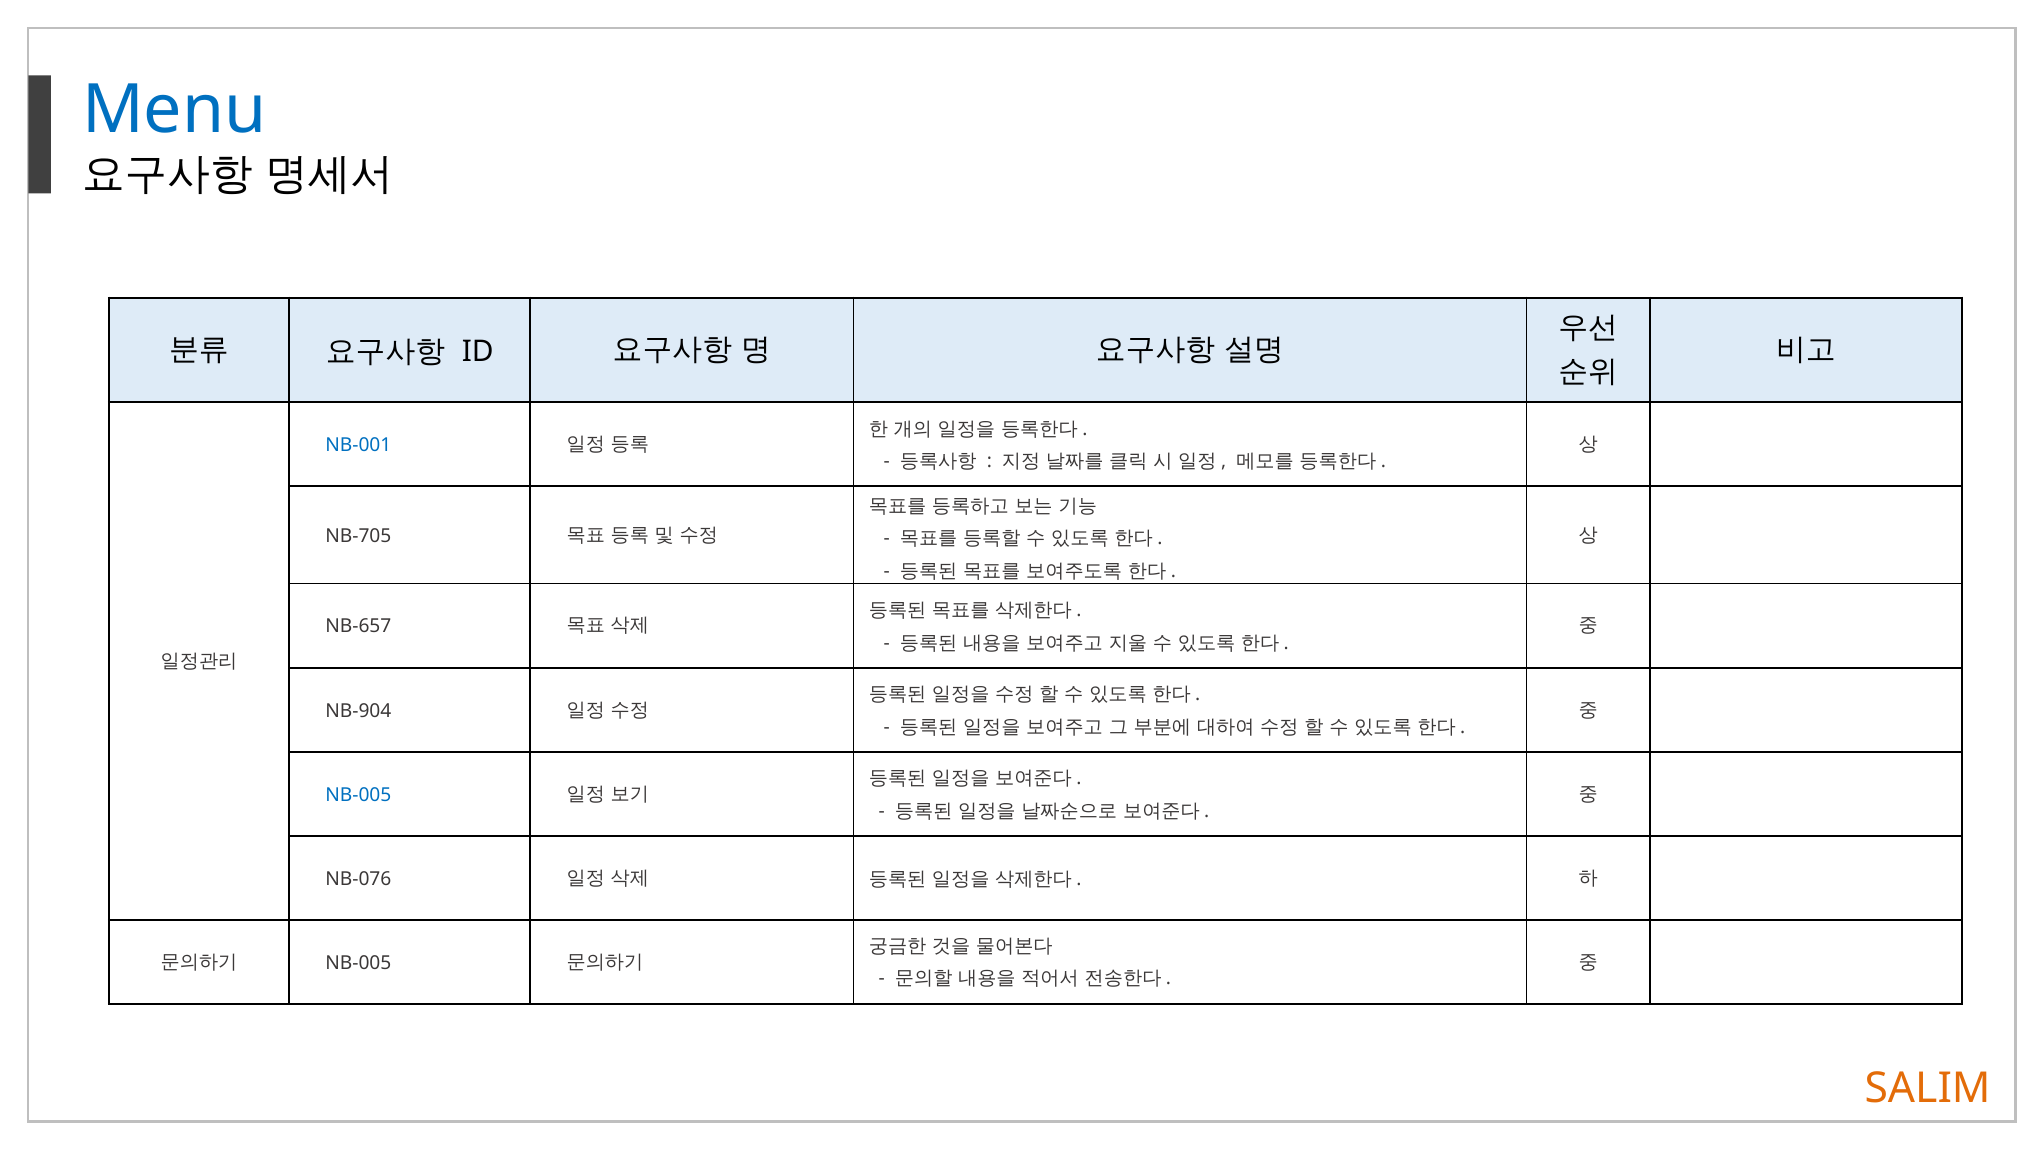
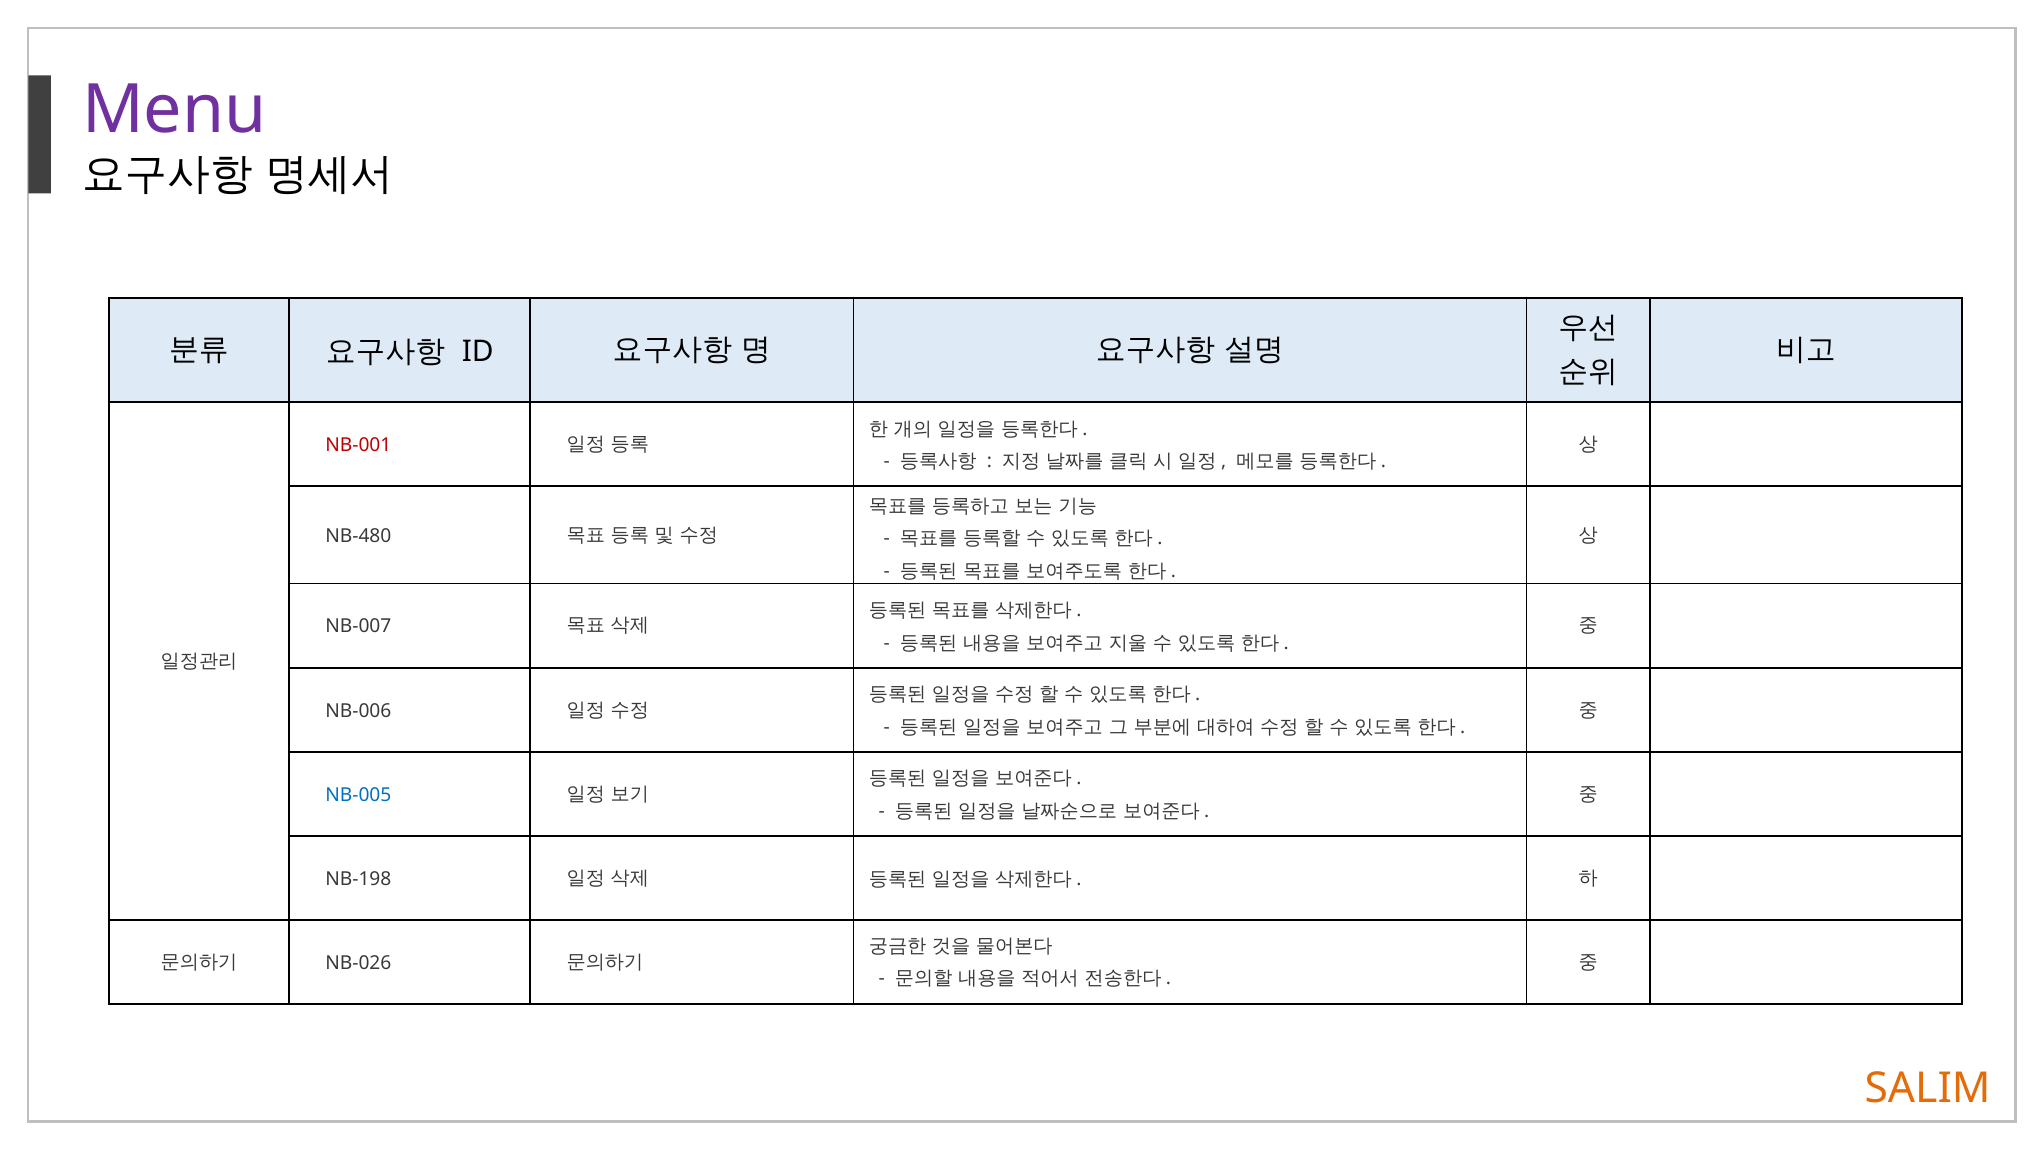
Menu colour: blue -> purple (174, 110)
NB-001 colour: blue -> red (358, 445)
NB-705: NB-705 -> NB-480 (358, 536)
NB-657: NB-657 -> NB-007 (358, 626)
NB-904: NB-904 -> NB-006 (358, 711)
NB-076: NB-076 -> NB-198 (358, 879)
NB-005: NB-005 -> NB-026 (358, 963)
